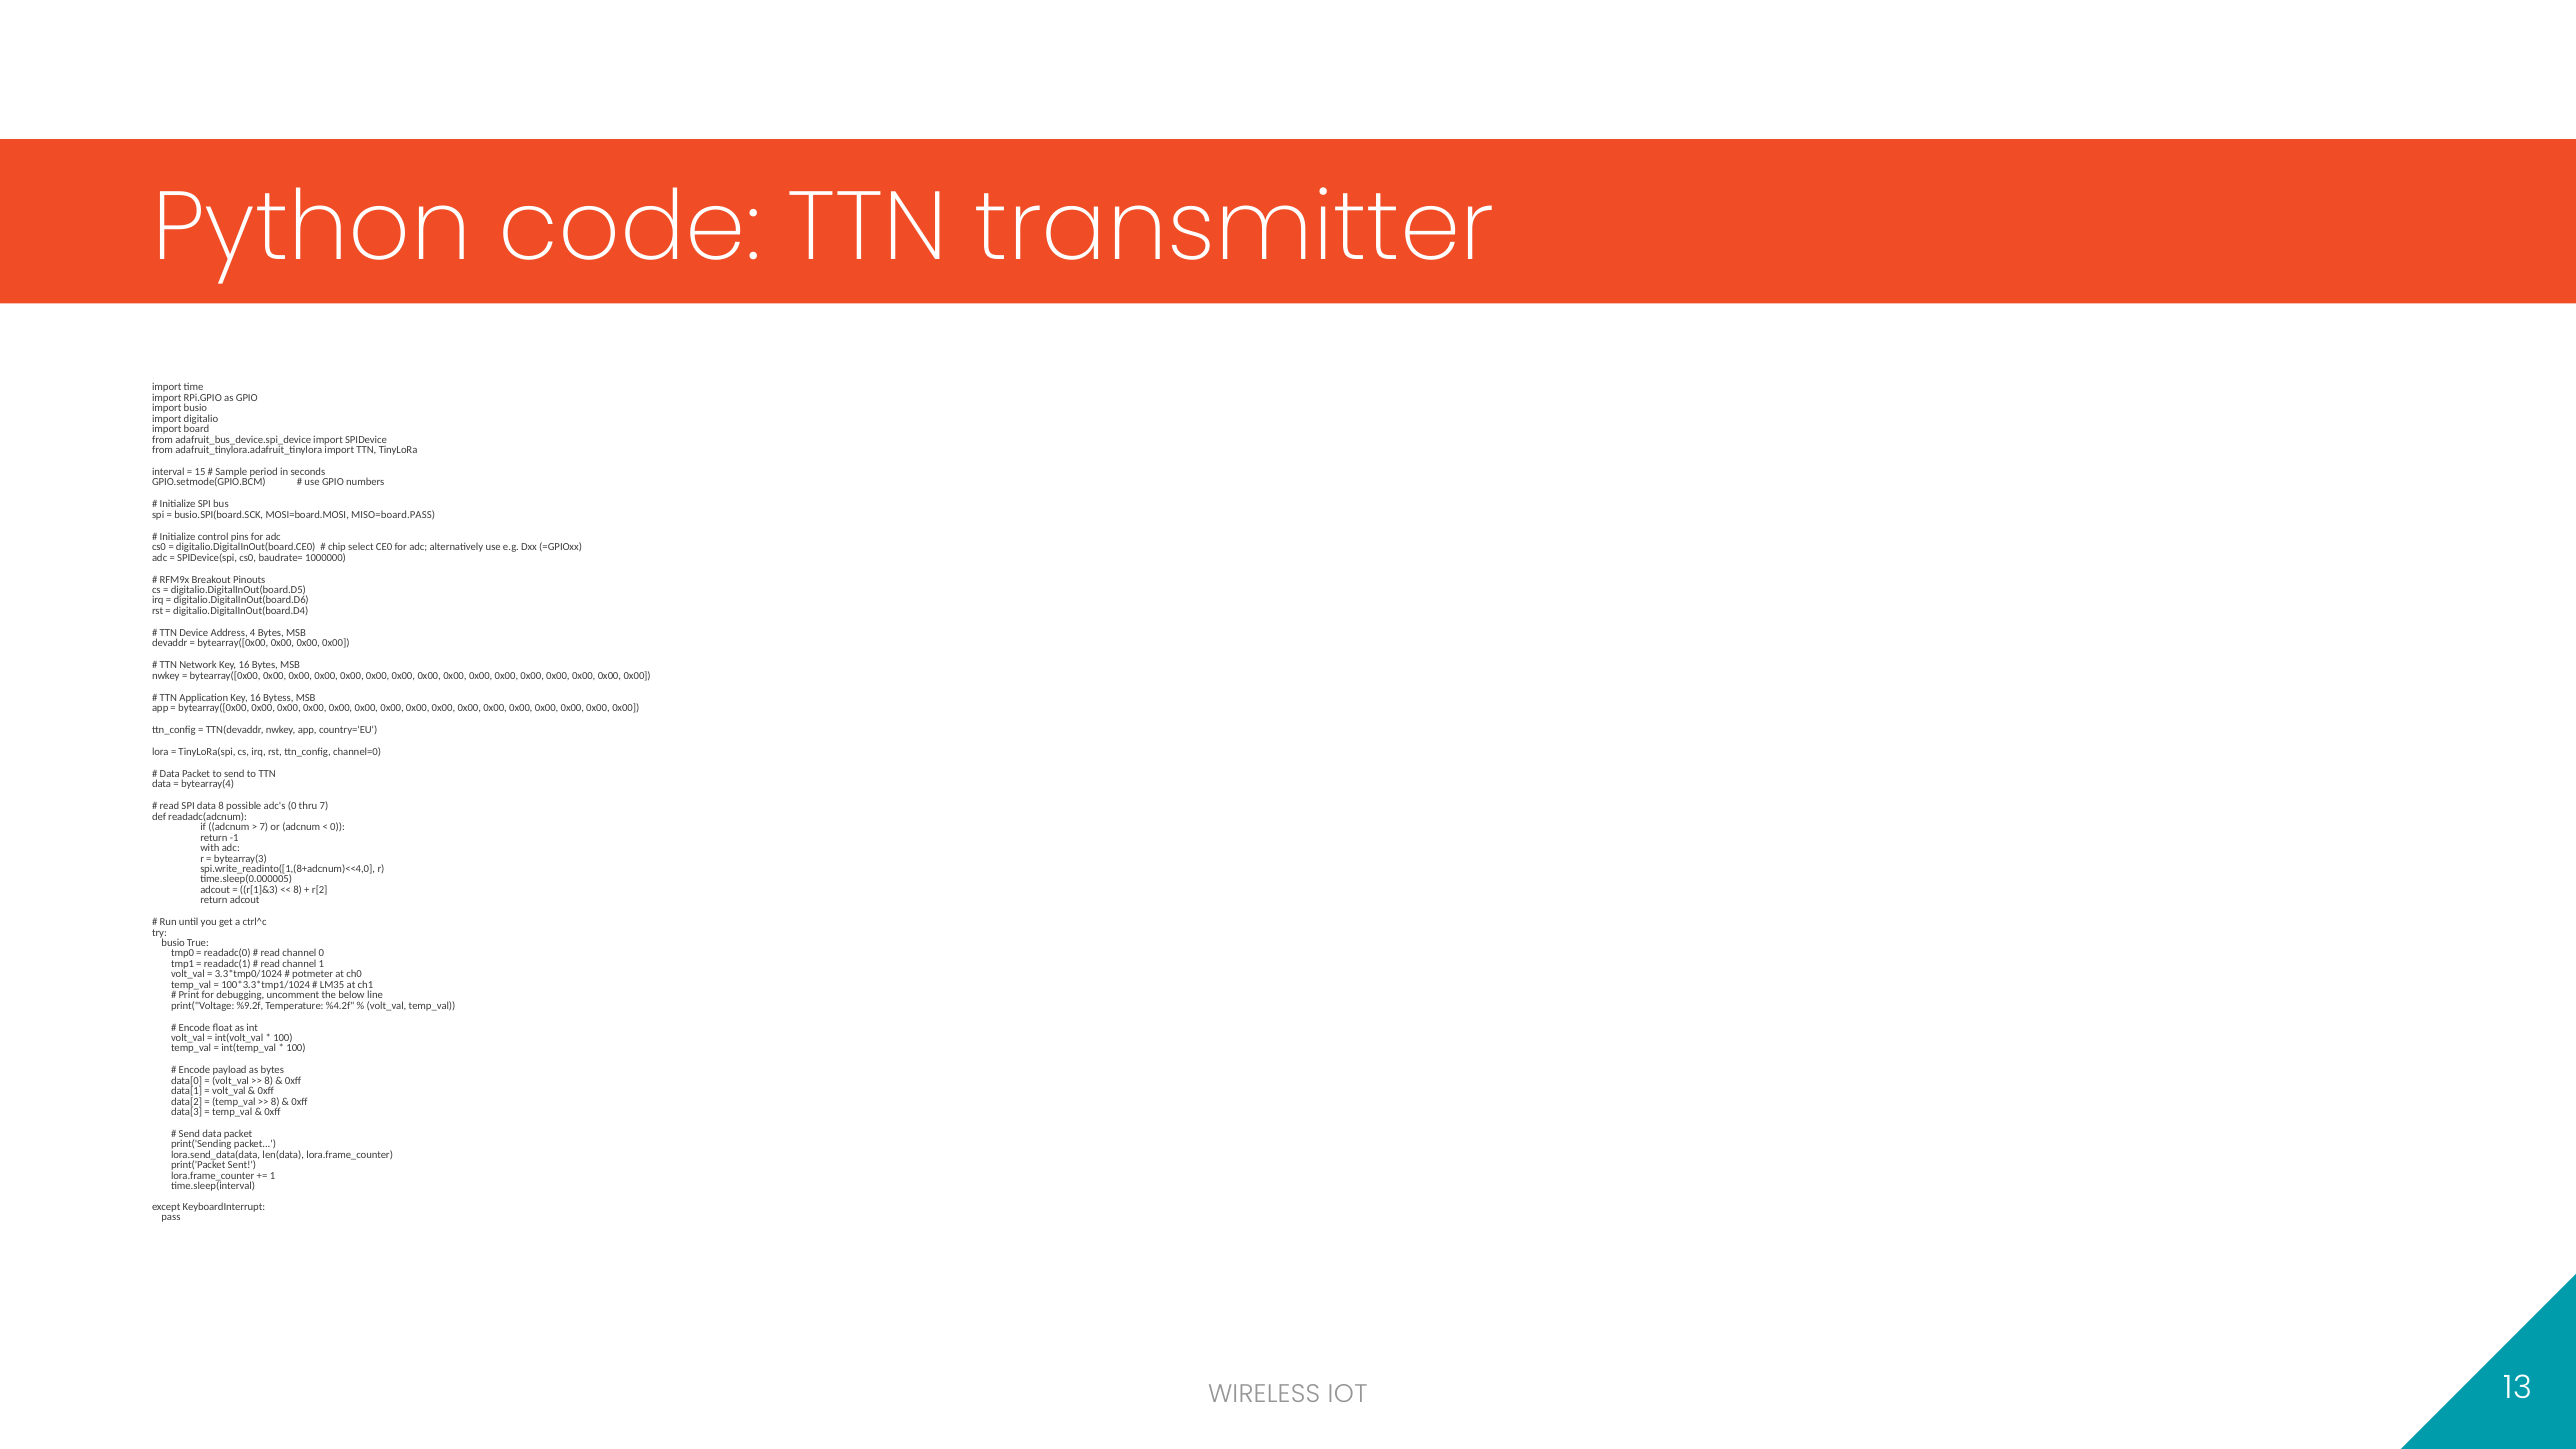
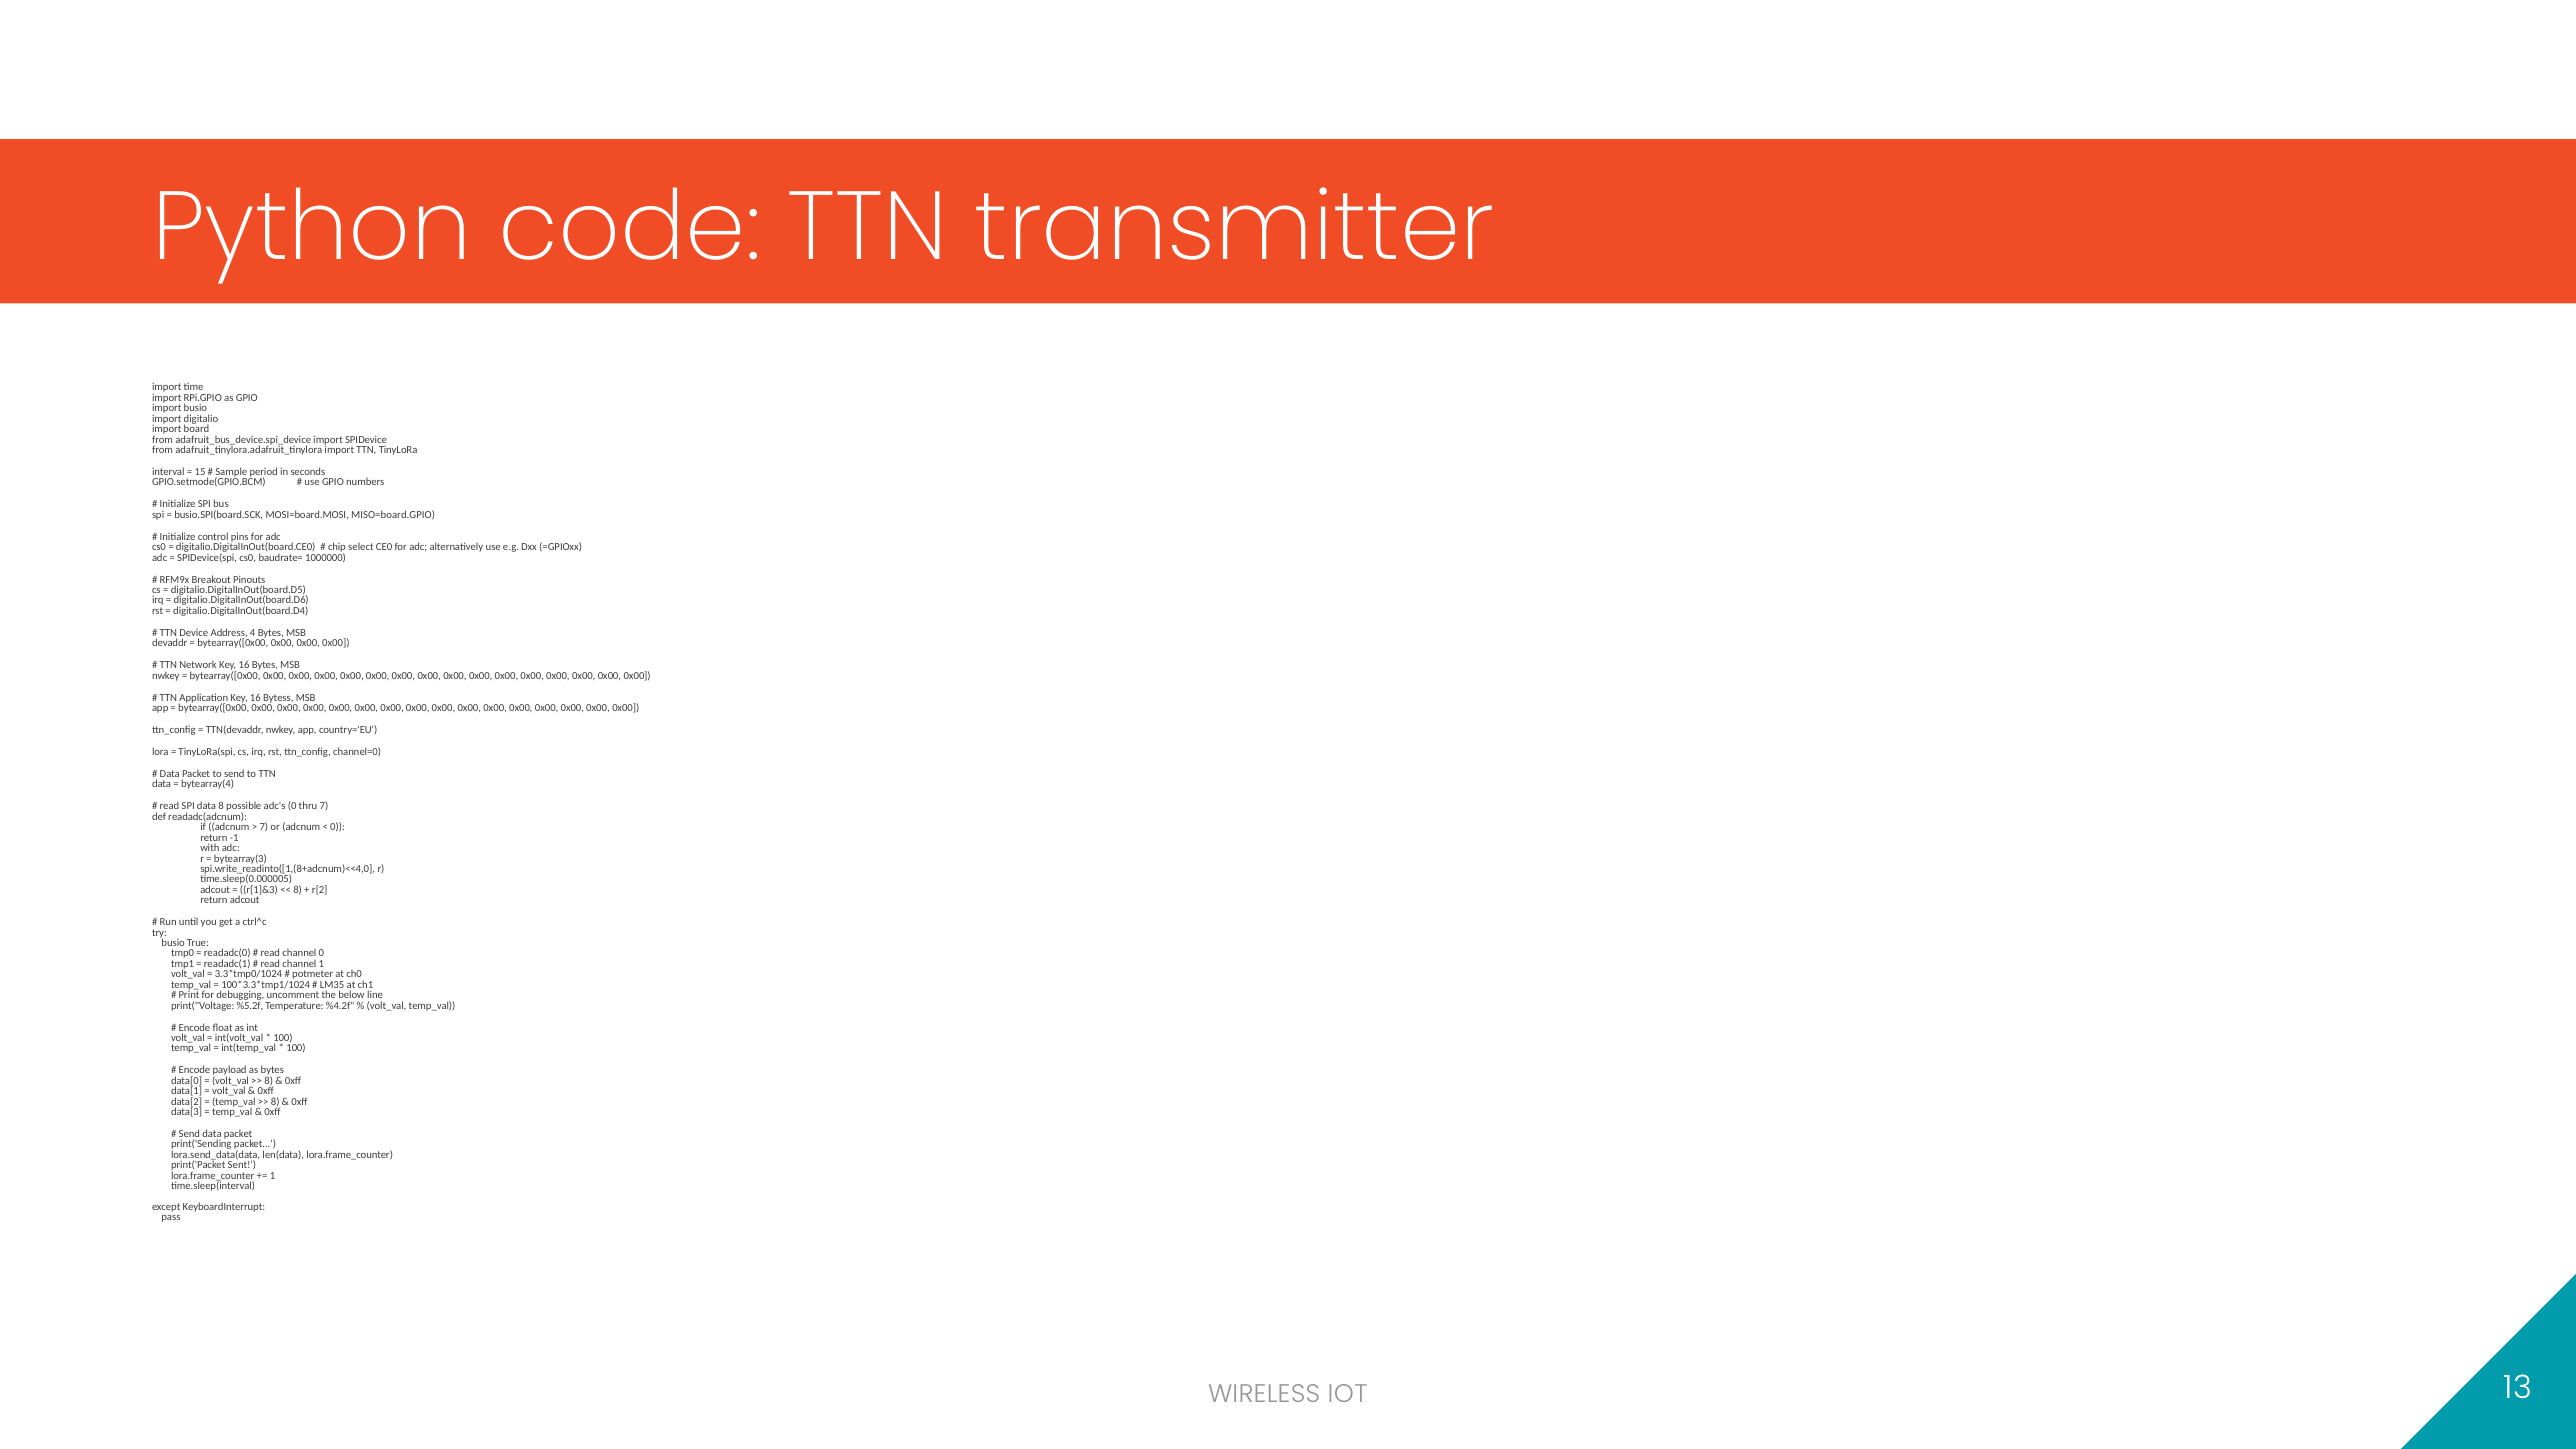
MISO=board.PASS: MISO=board.PASS -> MISO=board.GPIO (393, 515)
%9.2f: %9.2f -> %5.2f (250, 1006)
